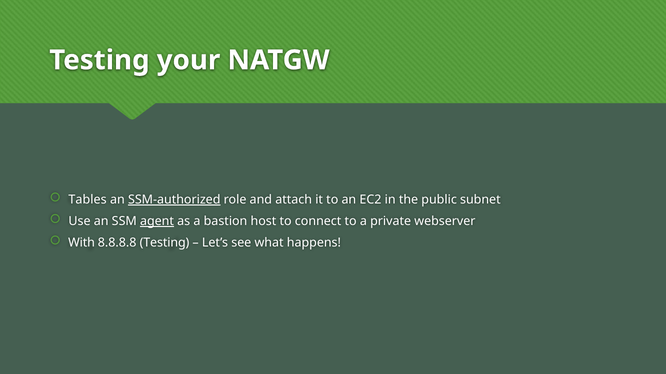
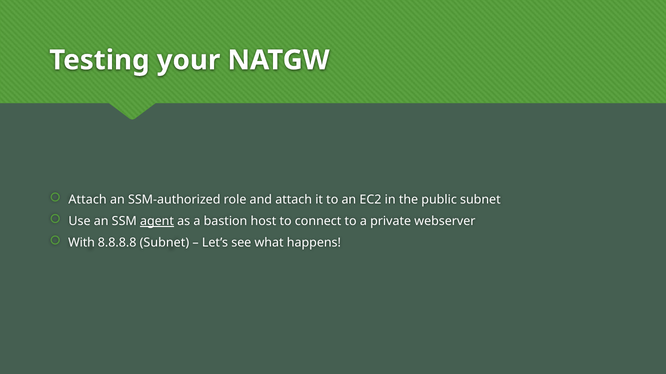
Tables: Tables -> Attach (88, 200)
SSM-authorized underline: present -> none (174, 200)
8.8.8.8 Testing: Testing -> Subnet (164, 243)
